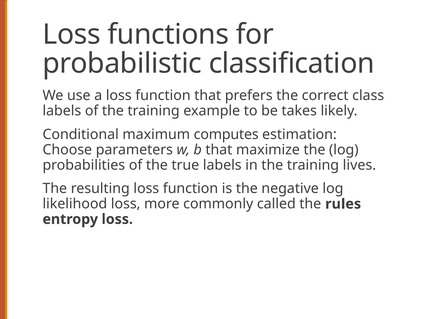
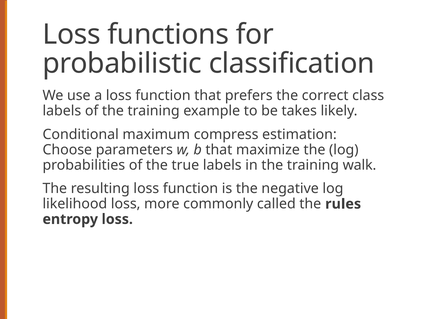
computes: computes -> compress (226, 134)
lives: lives -> walk (360, 165)
